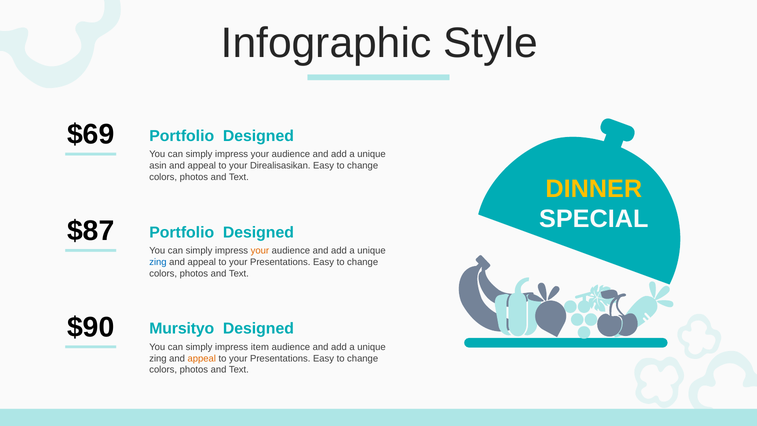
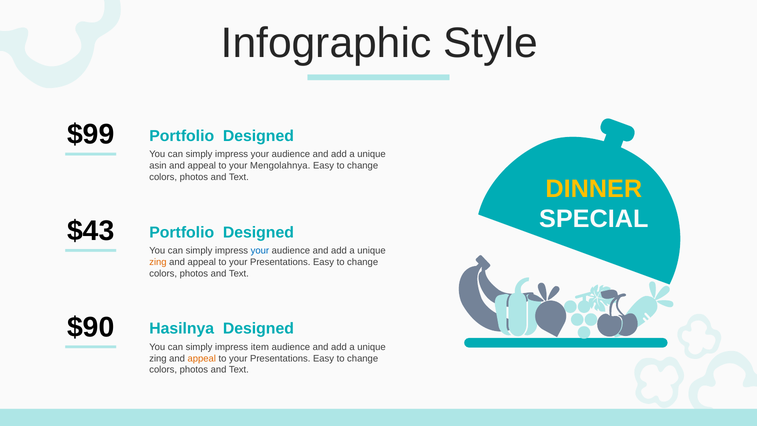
$69: $69 -> $99 (91, 134)
Direalisasikan: Direalisasikan -> Mengolahnya (280, 166)
$87: $87 -> $43 (91, 231)
your colour: orange -> blue (260, 251)
zing colour: blue -> orange (158, 262)
Mursityo: Mursityo -> Hasilnya (182, 329)
